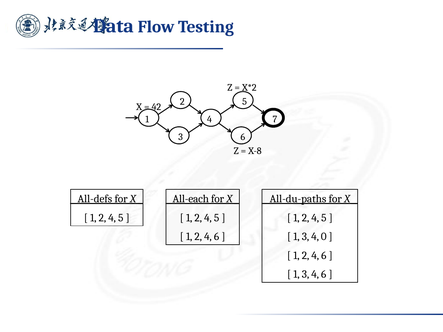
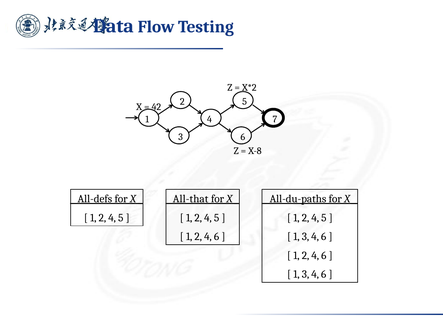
All-each: All-each -> All-that (191, 199)
0: 0 -> 6 (324, 237)
